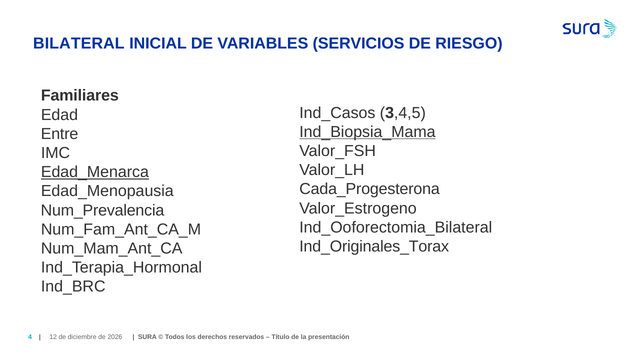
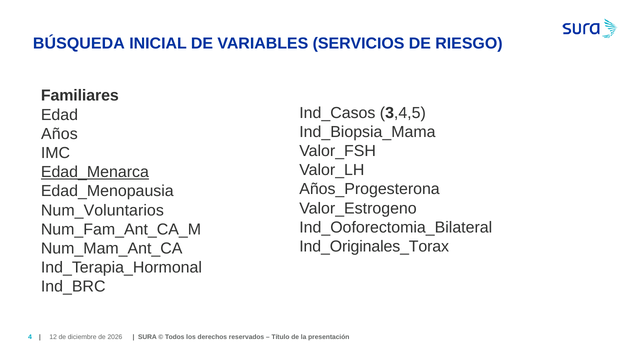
BILATERAL: BILATERAL -> BÚSQUEDA (79, 44)
Ind_Biopsia_Mama underline: present -> none (367, 132)
Entre: Entre -> Años (59, 134)
Cada_Progesterona: Cada_Progesterona -> Años_Progesterona (369, 189)
Num_Prevalencia: Num_Prevalencia -> Num_Voluntarios (102, 210)
